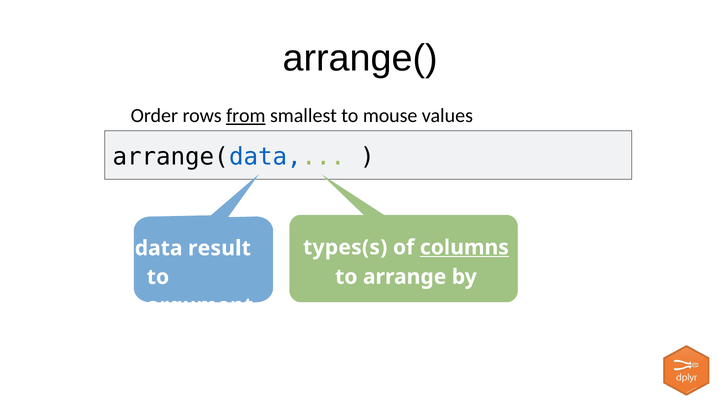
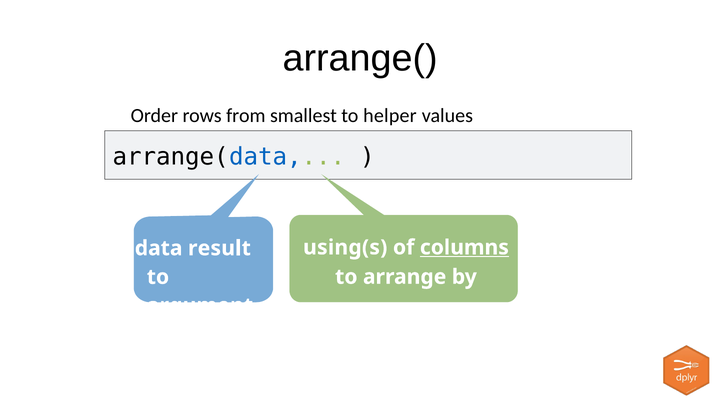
from underline: present -> none (246, 116)
mouse: mouse -> helper (390, 116)
types(s: types(s -> using(s (345, 247)
